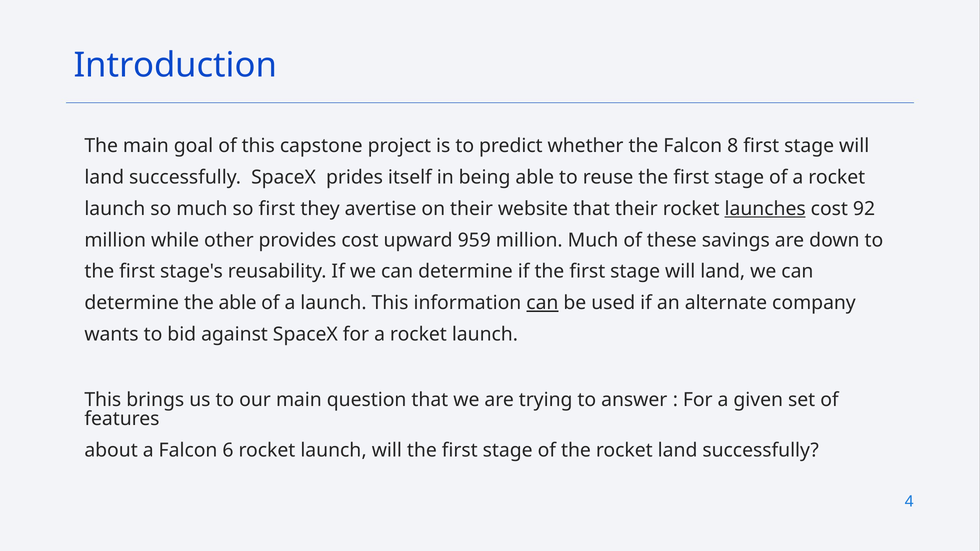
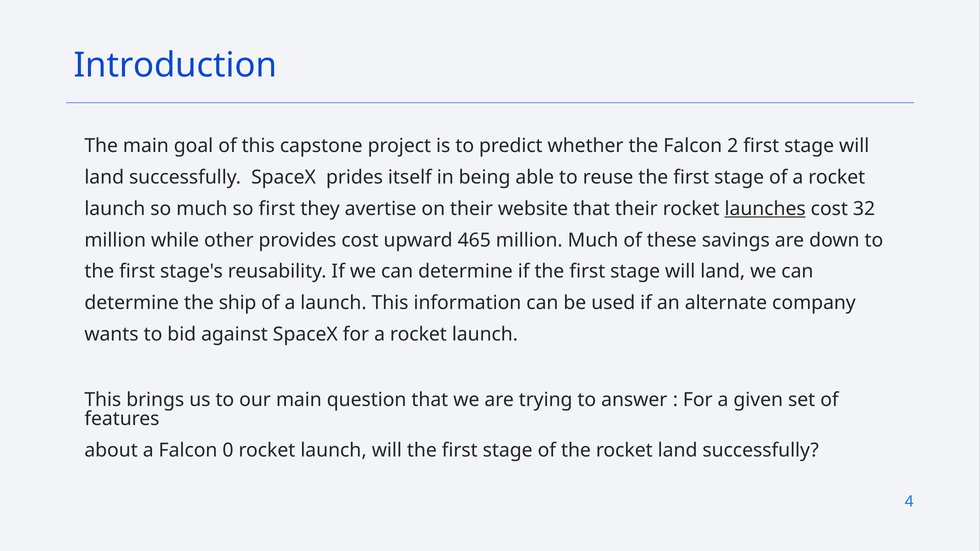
8: 8 -> 2 (733, 146)
92: 92 -> 32 (864, 209)
959: 959 -> 465 (474, 240)
the able: able -> ship (238, 303)
can underline: present -> none (542, 303)
6: 6 -> 0 (228, 451)
